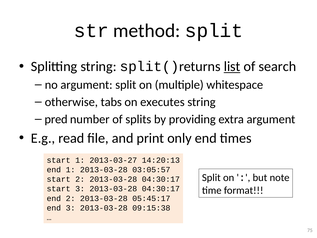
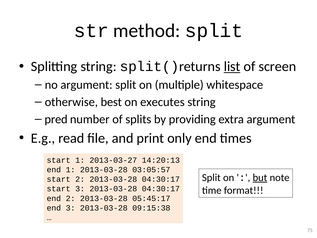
search: search -> screen (277, 67)
tabs: tabs -> best (111, 102)
but underline: none -> present (260, 177)
